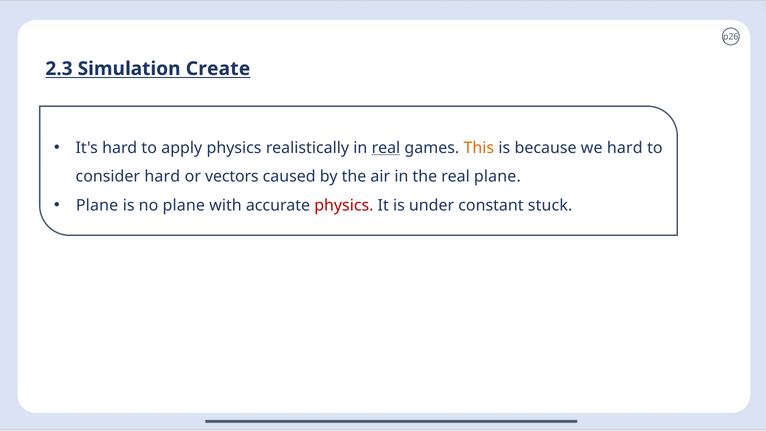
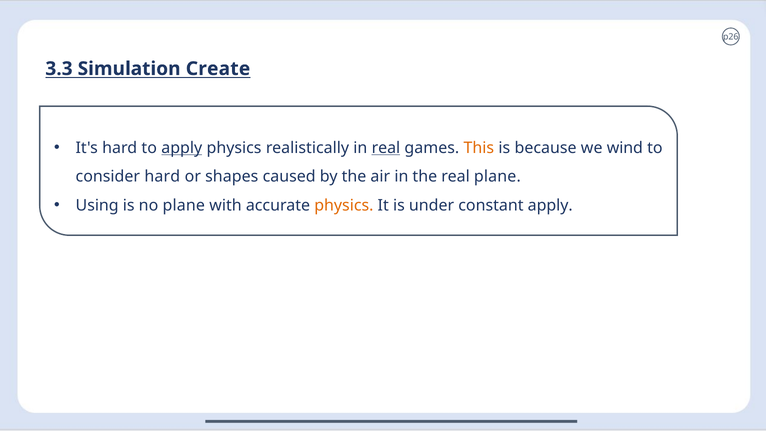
2.3: 2.3 -> 3.3 (59, 69)
apply underline: none -> present (182, 148)
we hard: hard -> wind (625, 148)
vectors: vectors -> shapes (232, 177)
Plane: Plane -> Using (97, 205)
physics colour: red -> orange (344, 205)
constant stuck: stuck -> apply (550, 205)
